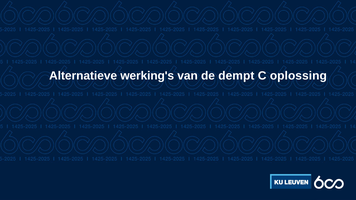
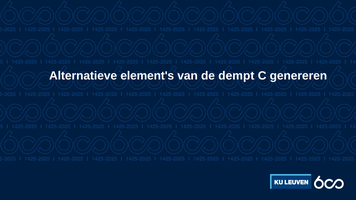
werking's: werking's -> element's (147, 76)
oplossing: oplossing -> genereren (298, 76)
